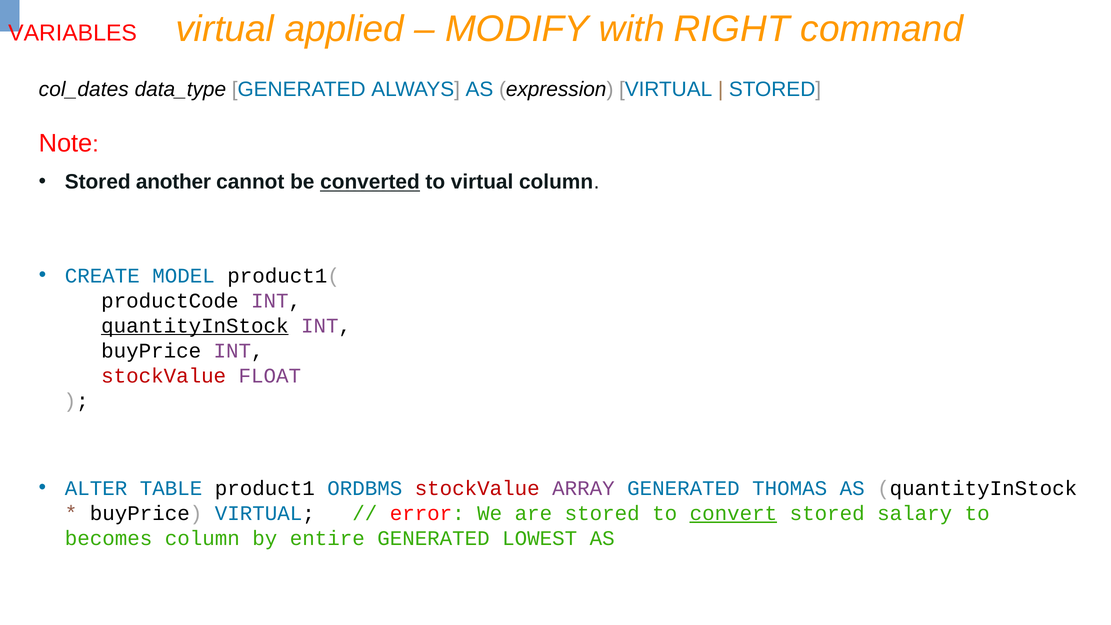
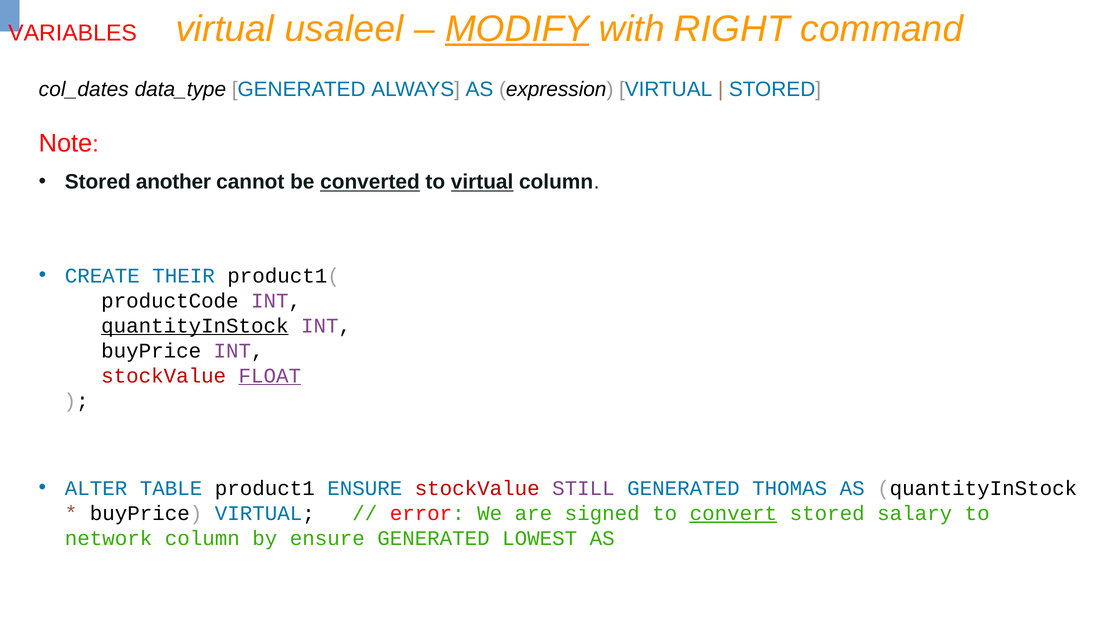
applied: applied -> usaleel (344, 29)
MODIFY underline: none -> present (517, 29)
virtual underline: none -> present (482, 182)
MODEL: MODEL -> THEIR (184, 276)
FLOAT underline: none -> present (270, 376)
product1 ORDBMS: ORDBMS -> ENSURE (365, 488)
ARRAY: ARRAY -> STILL (583, 488)
are stored: stored -> signed (602, 513)
becomes: becomes -> network (109, 538)
by entire: entire -> ensure (327, 538)
